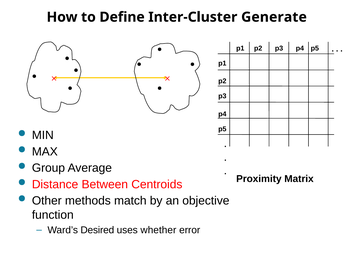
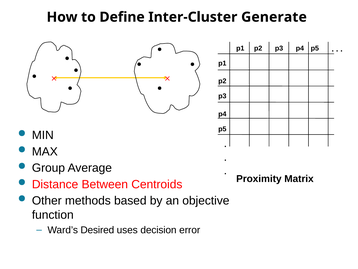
match: match -> based (130, 200)
whether: whether -> decision (158, 230)
